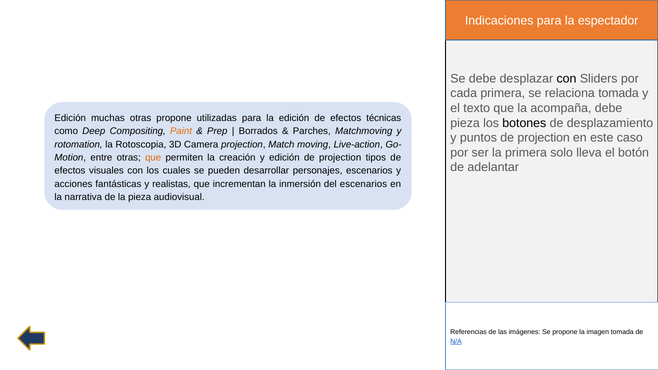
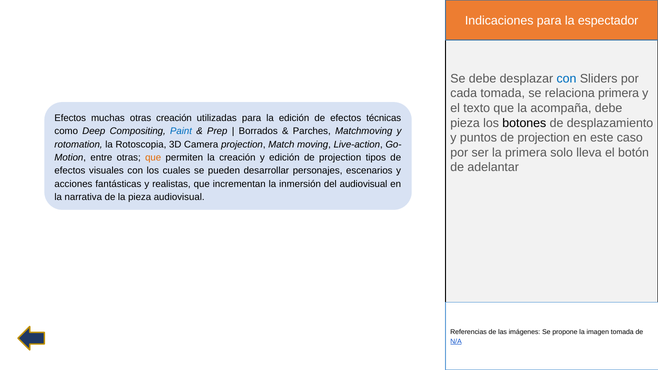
con colour: black -> blue (566, 79)
cada primera: primera -> tomada (503, 93)
relaciona tomada: tomada -> primera (619, 93)
Edición: Edición -> Efectos (70, 118)
otras propone: propone -> creación (174, 118)
Paint colour: orange -> blue (181, 131)
del escenarios: escenarios -> audiovisual (364, 184)
